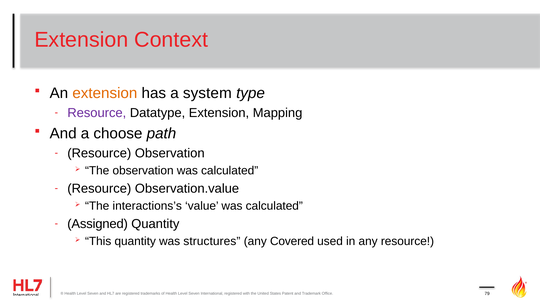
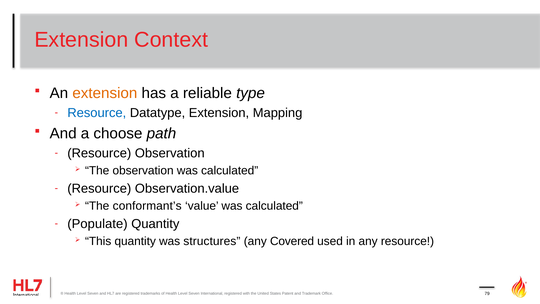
system: system -> reliable (207, 93)
Resource colour: purple -> blue (97, 113)
interactions’s: interactions’s -> conformant’s (147, 206)
Assigned: Assigned -> Populate (97, 224)
